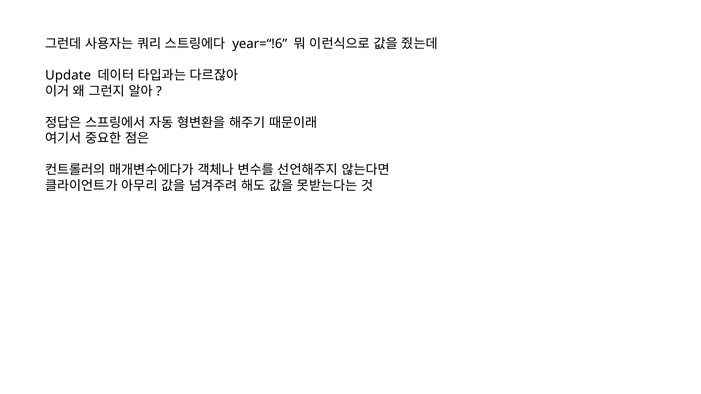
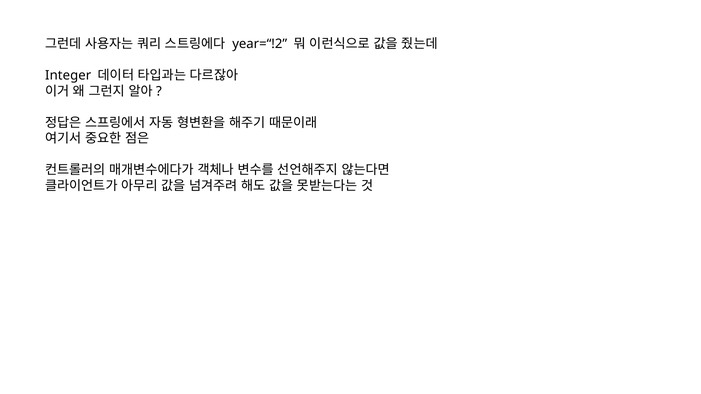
year=“!6: year=“!6 -> year=“!2 (260, 44)
Update: Update -> Integer (68, 75)
